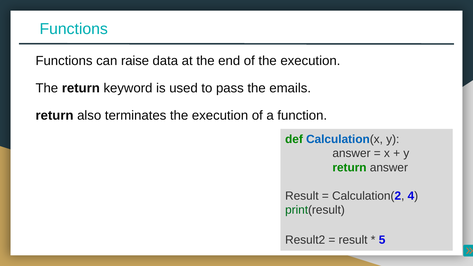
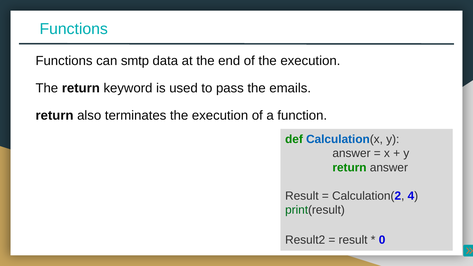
raise: raise -> smtp (135, 61)
5: 5 -> 0 (382, 240)
